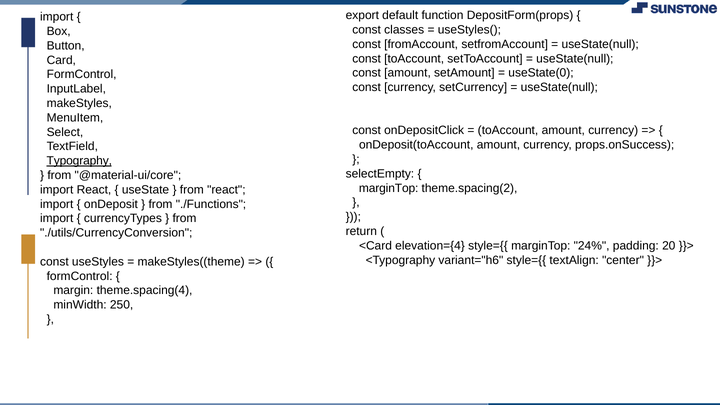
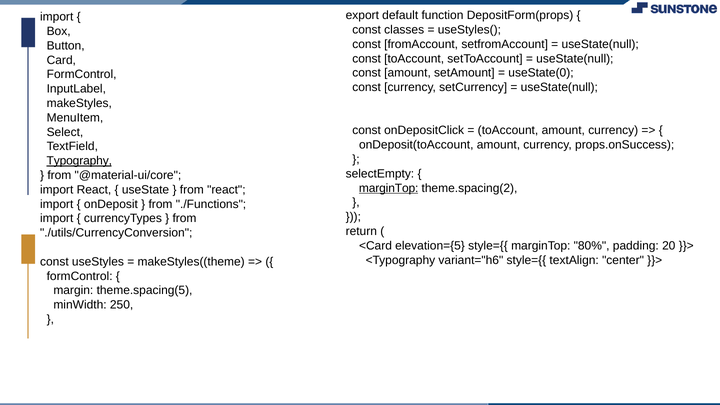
marginTop underline: none -> present (389, 188)
elevation={4: elevation={4 -> elevation={5 (430, 246)
24%: 24% -> 80% (592, 246)
theme.spacing(4: theme.spacing(4 -> theme.spacing(5 (145, 291)
